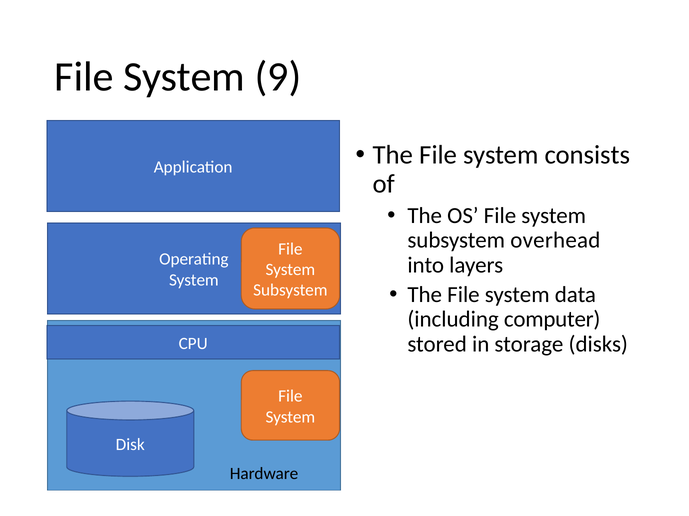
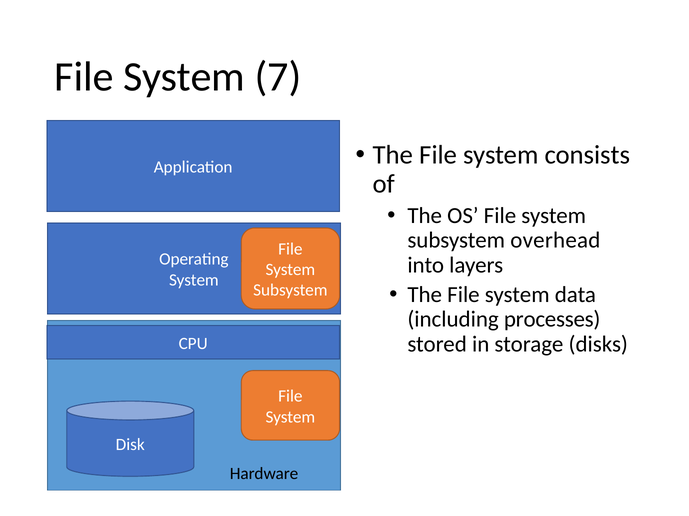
9: 9 -> 7 (278, 77)
computer: computer -> processes (552, 320)
